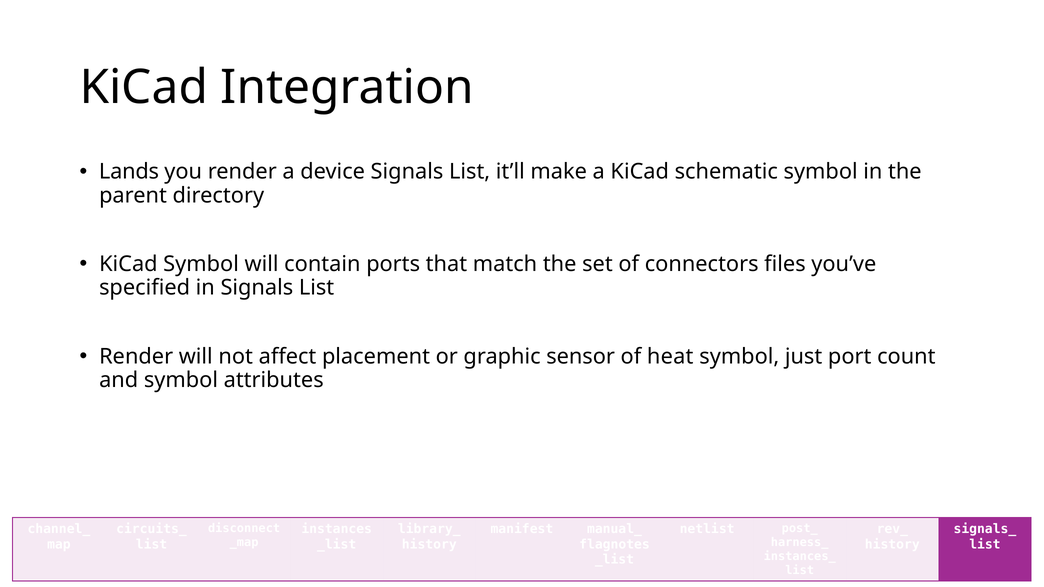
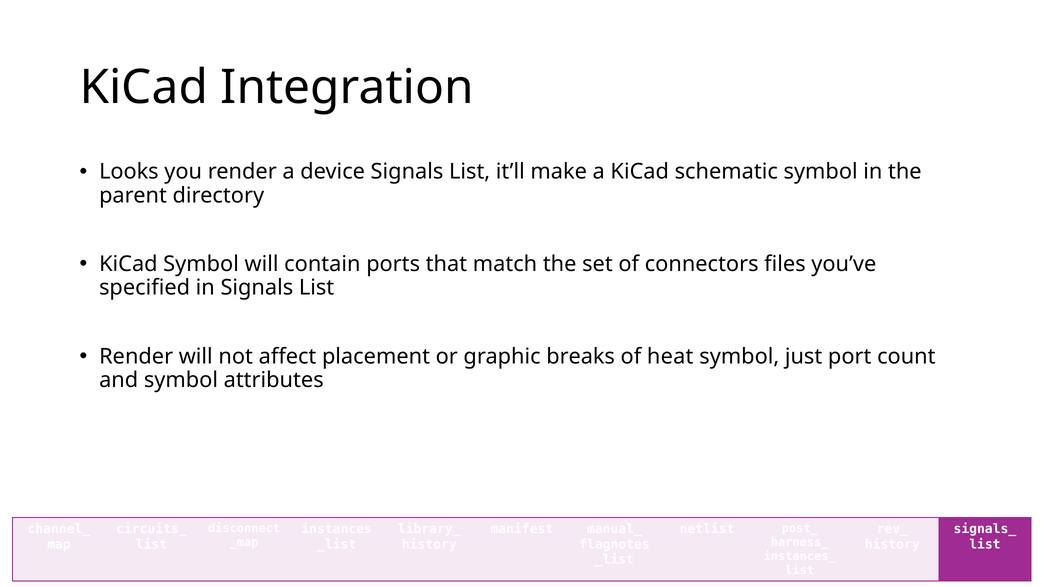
Lands: Lands -> Looks (129, 172)
sensor: sensor -> breaks (581, 357)
